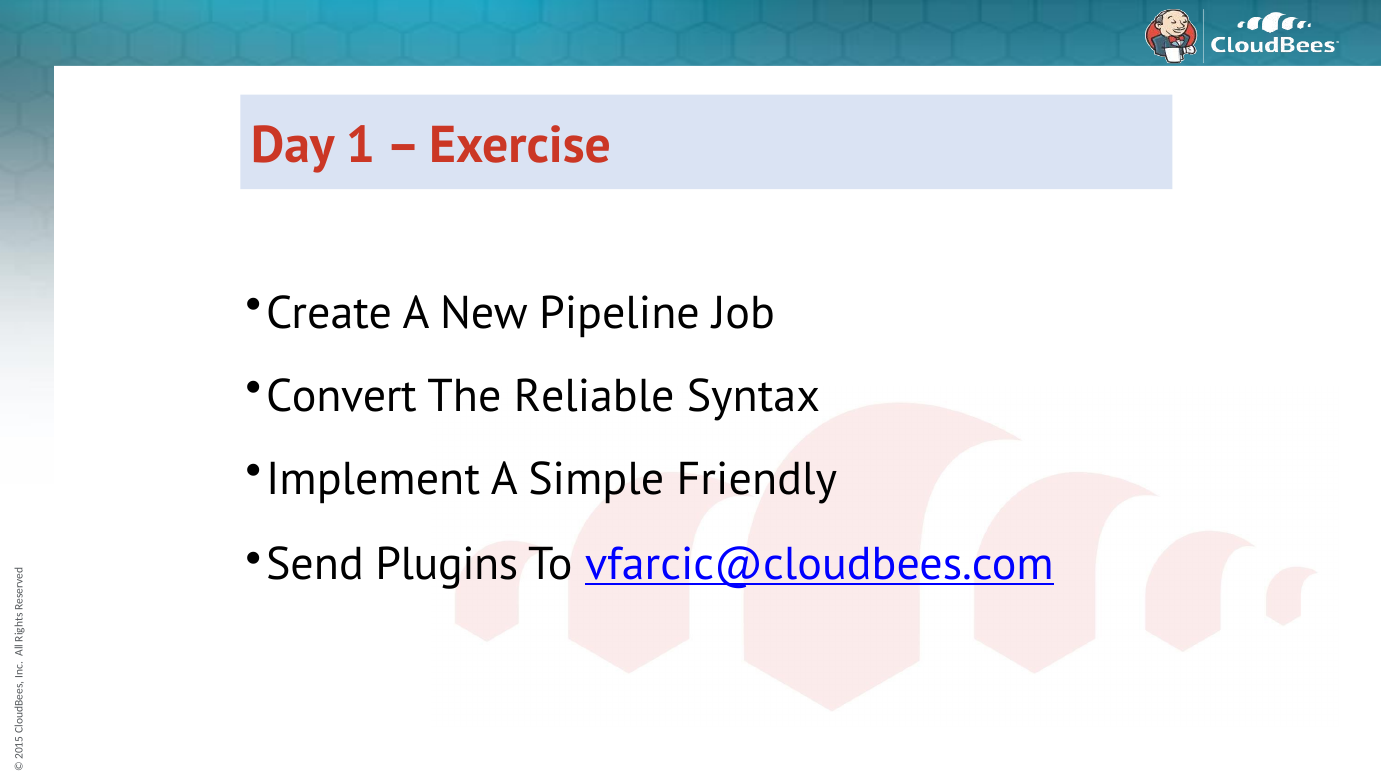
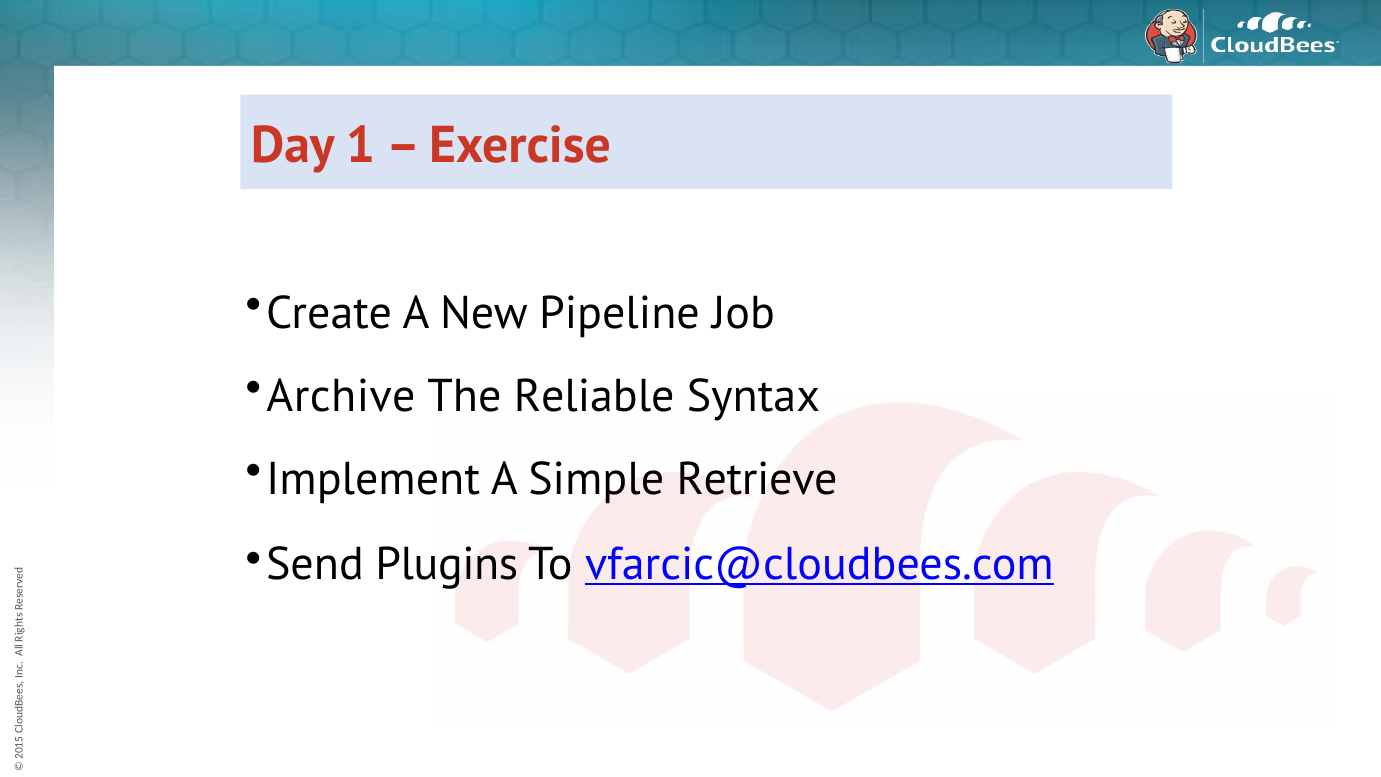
Convert: Convert -> Archive (341, 396)
Friendly: Friendly -> Retrieve (757, 479)
